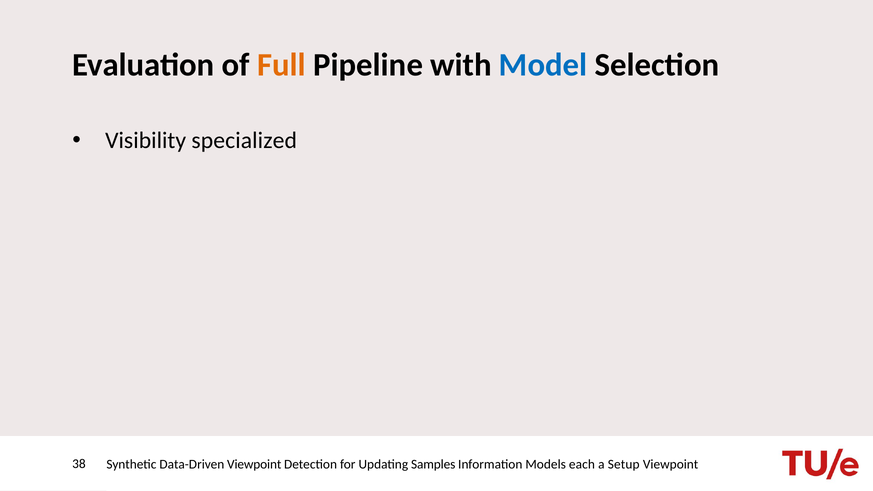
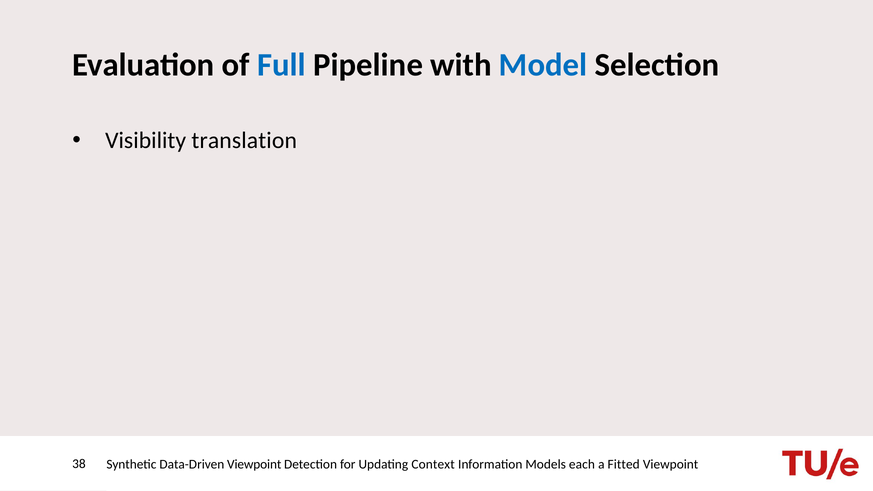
Full colour: orange -> blue (282, 65)
specialized: specialized -> translation (244, 141)
Samples: Samples -> Context (433, 464)
Setup: Setup -> Fitted (624, 464)
